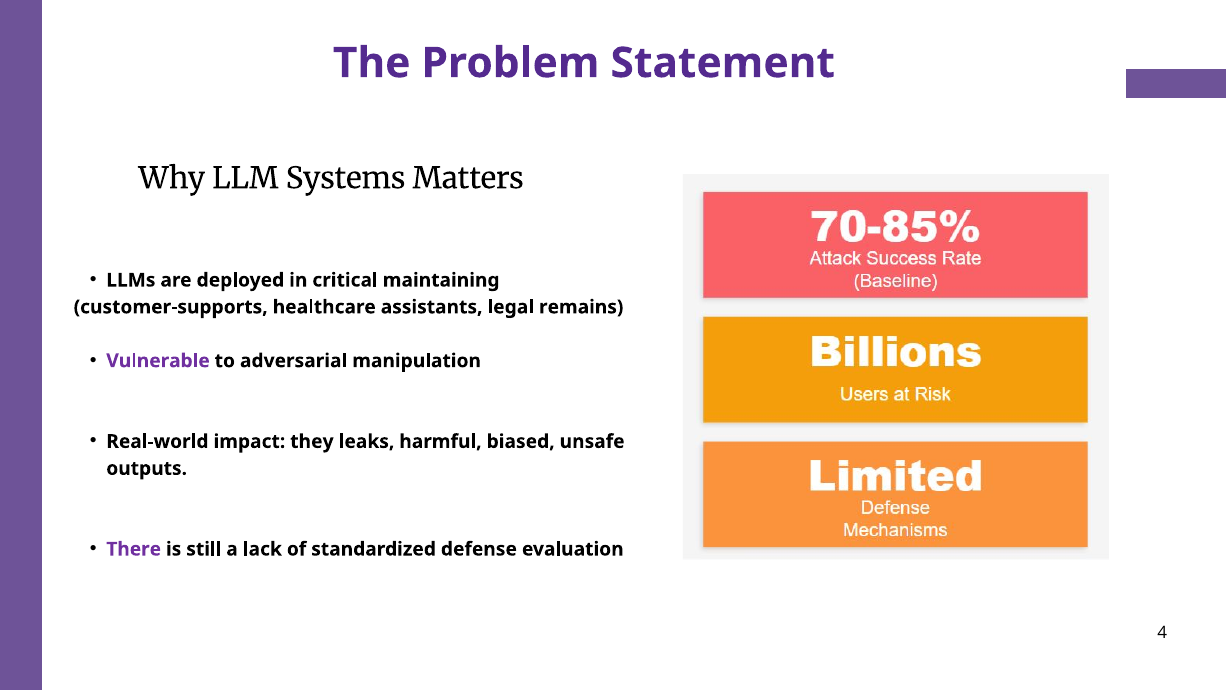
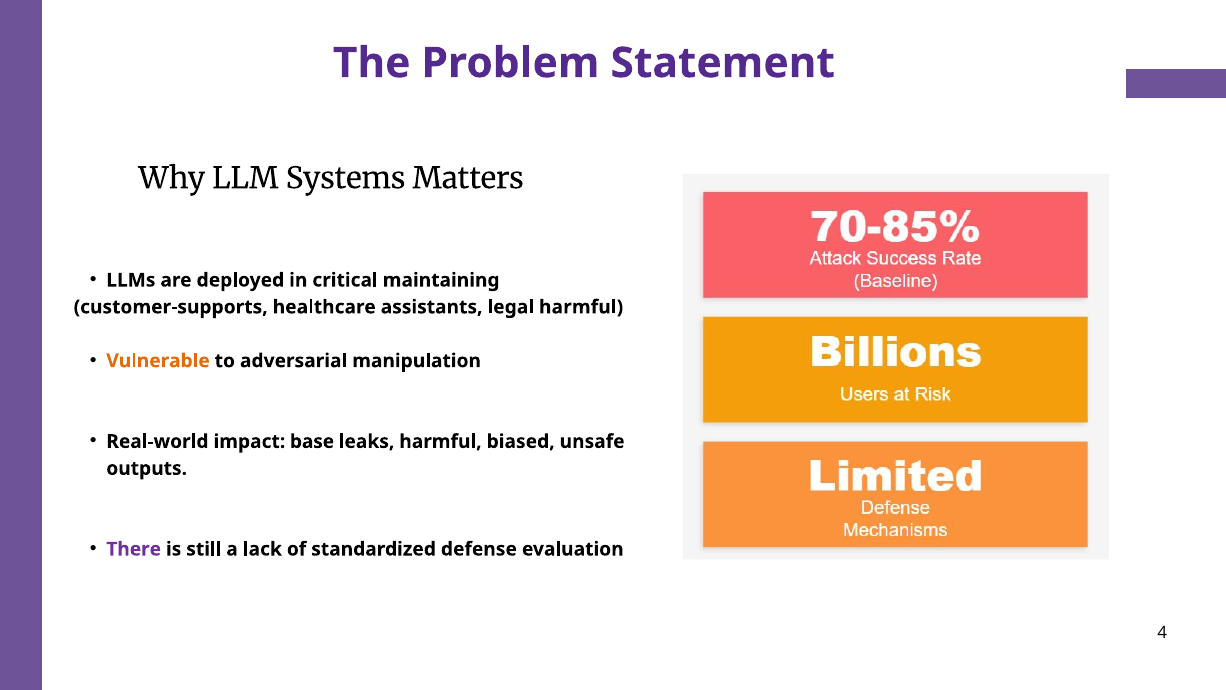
legal remains: remains -> harmful (581, 307)
Vulnerable colour: purple -> orange (158, 361)
they: they -> base (312, 441)
